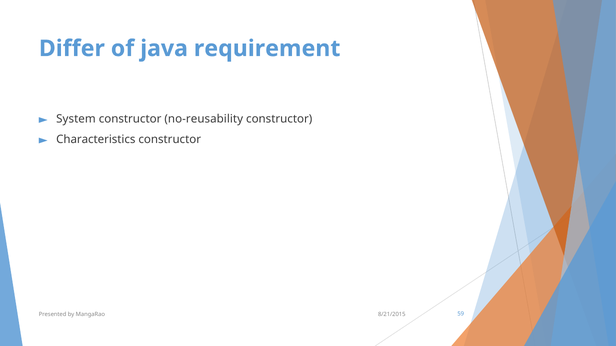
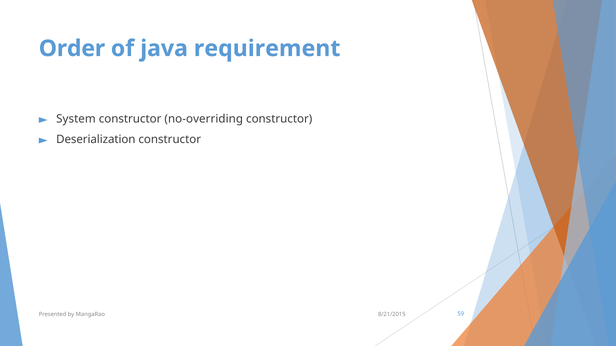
Differ: Differ -> Order (72, 49)
no-reusability: no-reusability -> no-overriding (204, 119)
Characteristics: Characteristics -> Deserialization (96, 139)
